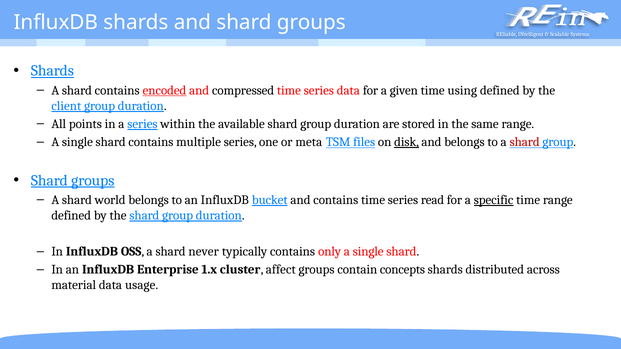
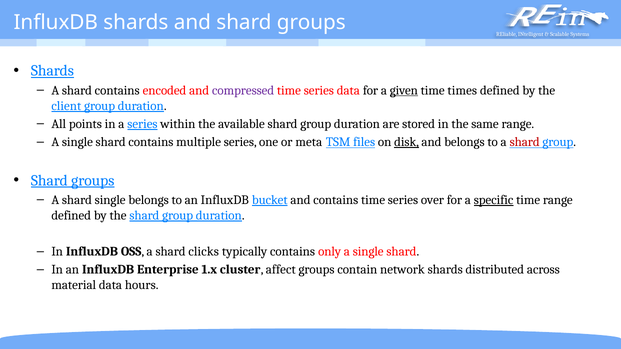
encoded underline: present -> none (165, 90)
compressed colour: black -> purple (243, 90)
given underline: none -> present (404, 90)
using: using -> times (462, 90)
shard world: world -> single (110, 200)
read: read -> over (432, 200)
never: never -> clicks (204, 252)
concepts: concepts -> network (402, 270)
usage: usage -> hours (142, 285)
